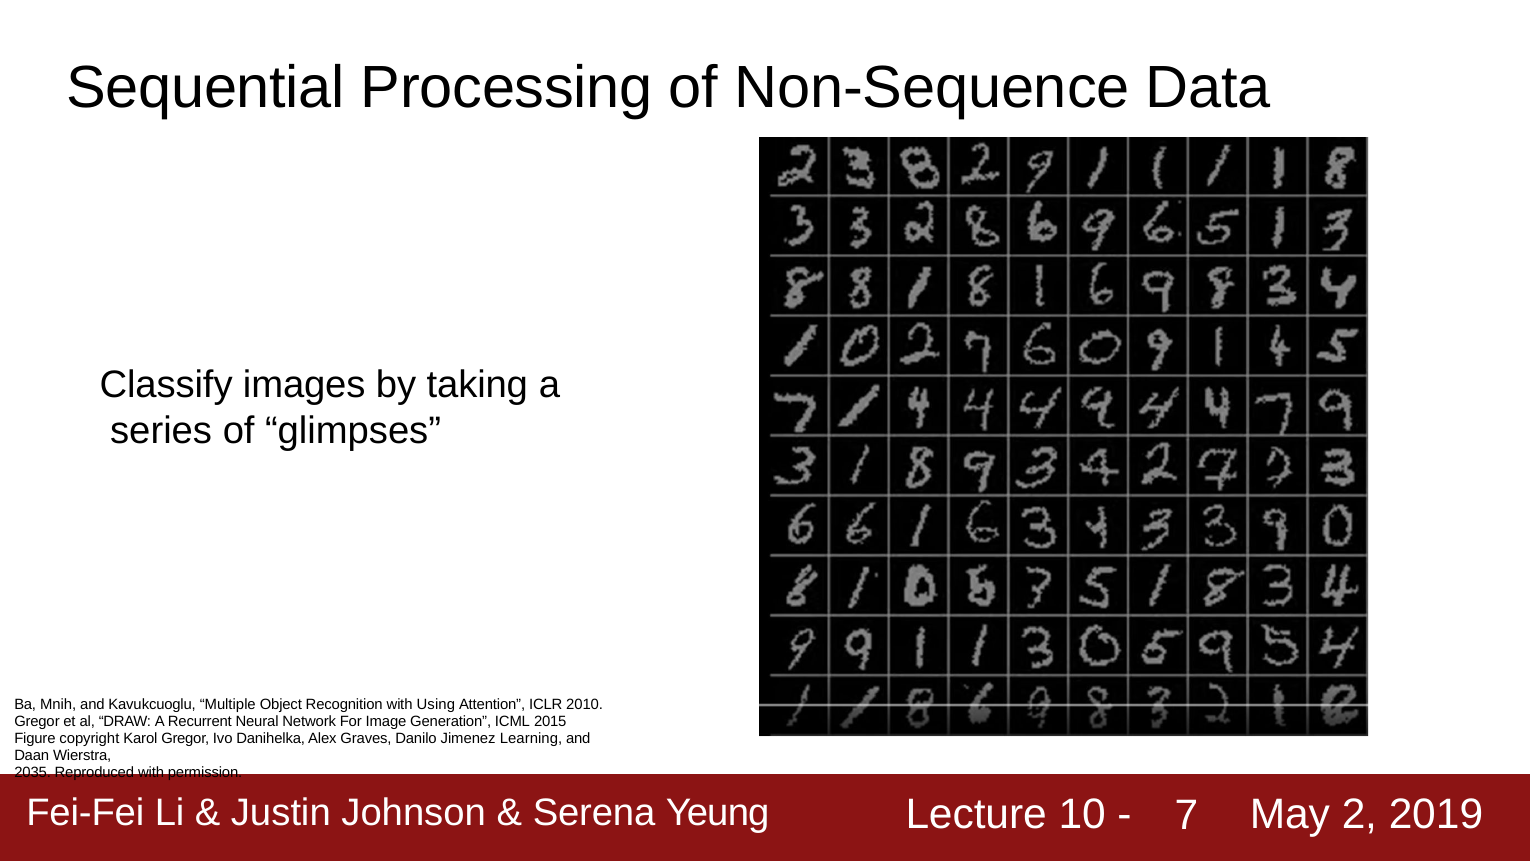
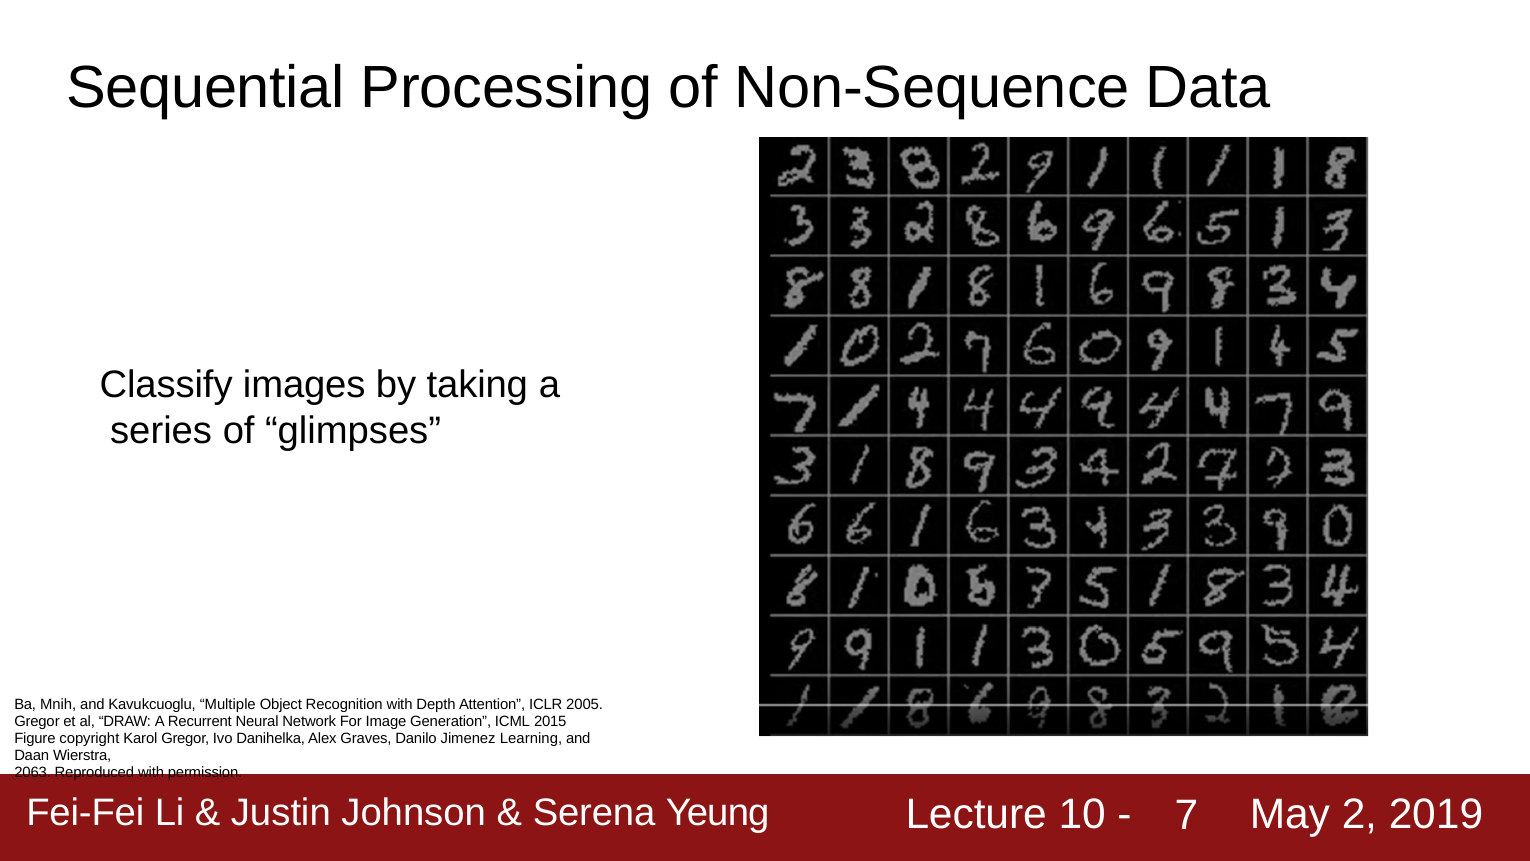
Using: Using -> Depth (436, 704)
2010: 2010 -> 2005 (585, 704)
2035: 2035 -> 2063 (33, 773)
